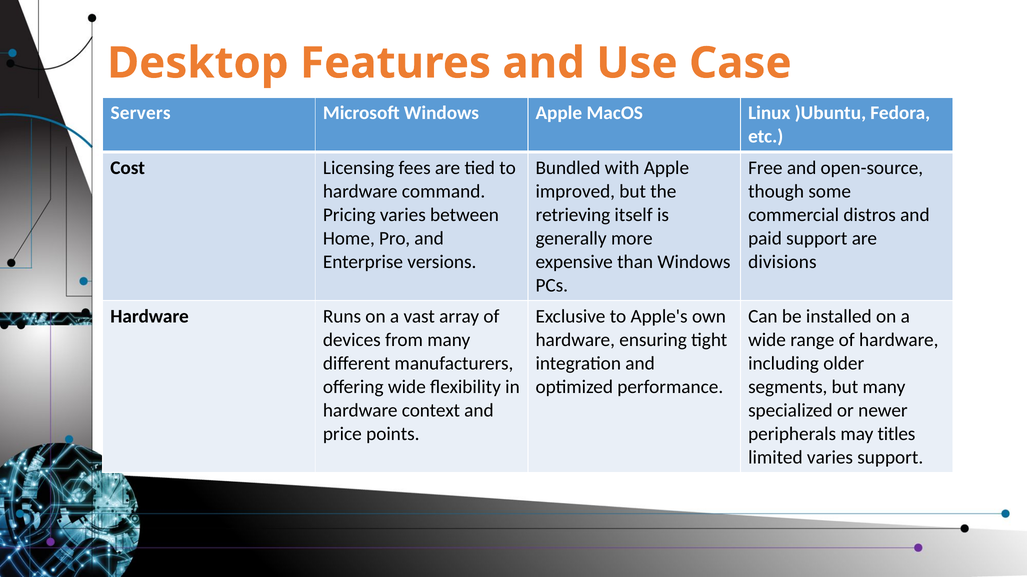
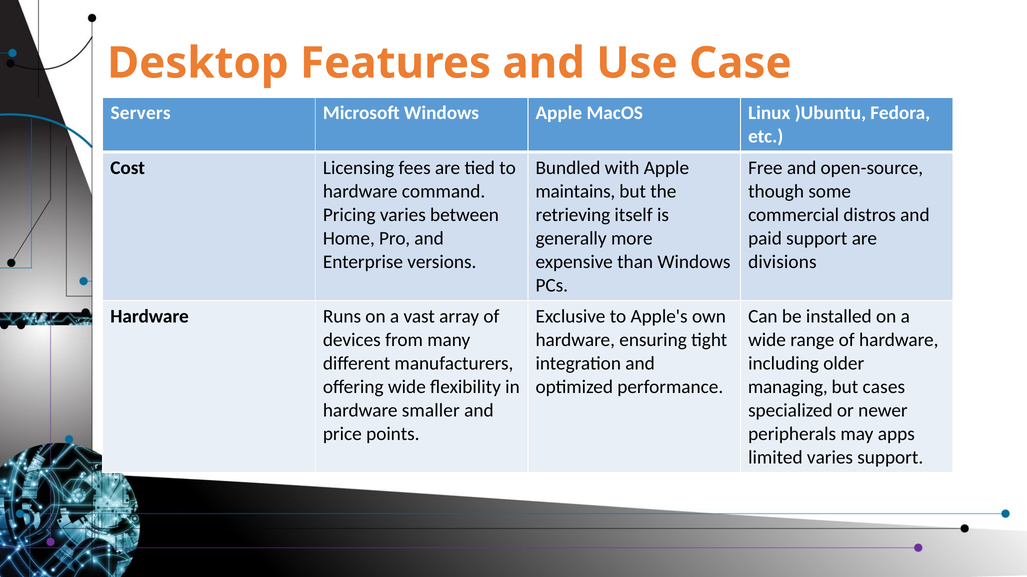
improved: improved -> maintains (575, 192)
segments: segments -> managing (788, 387)
but many: many -> cases (884, 387)
context: context -> smaller (431, 411)
titles: titles -> apps (896, 434)
